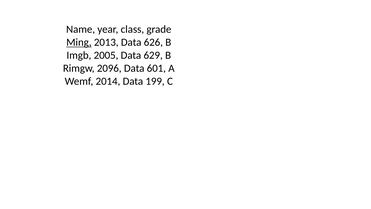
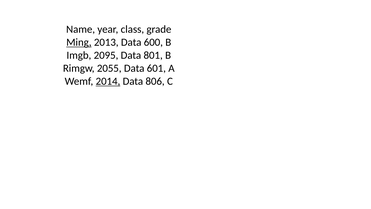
626: 626 -> 600 (153, 42)
2005: 2005 -> 2095 (106, 55)
629: 629 -> 801 (153, 55)
2096: 2096 -> 2055 (109, 68)
2014 underline: none -> present (108, 81)
199: 199 -> 806 (155, 81)
